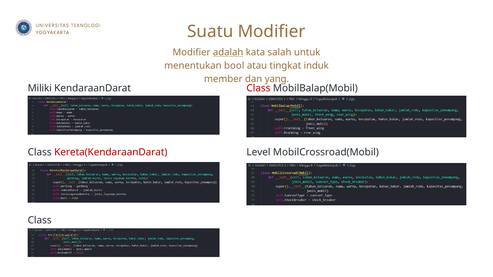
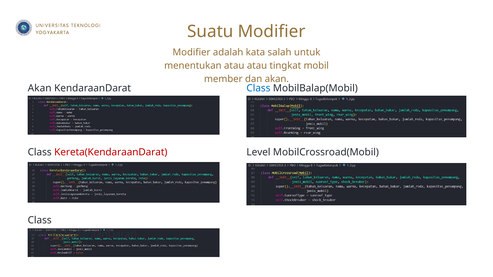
adalah underline: present -> none (228, 52)
menentukan bool: bool -> atau (234, 66)
induk: induk -> mobil (316, 66)
dan yang: yang -> akan (277, 79)
Miliki: Miliki -> Akan (40, 88)
Class colour: red -> blue (258, 88)
